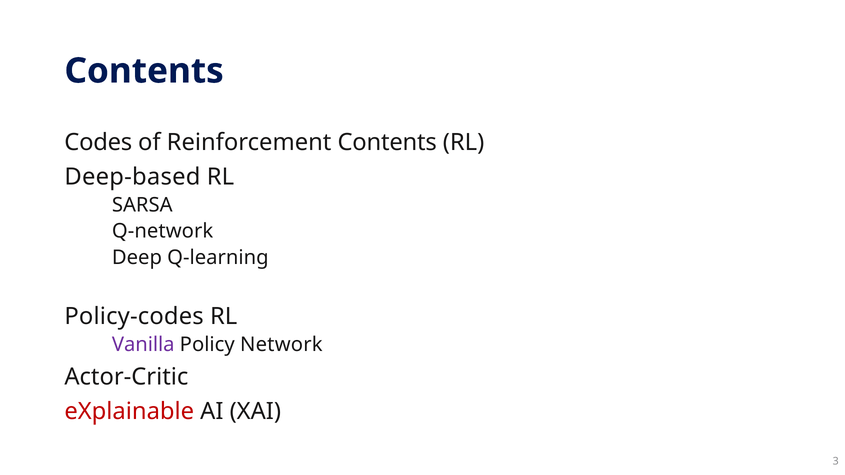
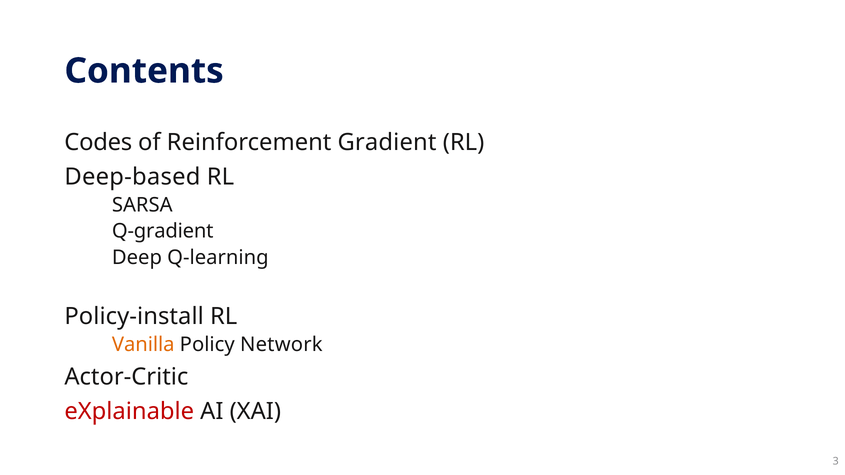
Reinforcement Contents: Contents -> Gradient (387, 142)
Q-network: Q-network -> Q-gradient (163, 231)
Policy-codes: Policy-codes -> Policy-install (134, 316)
Vanilla colour: purple -> orange (143, 345)
